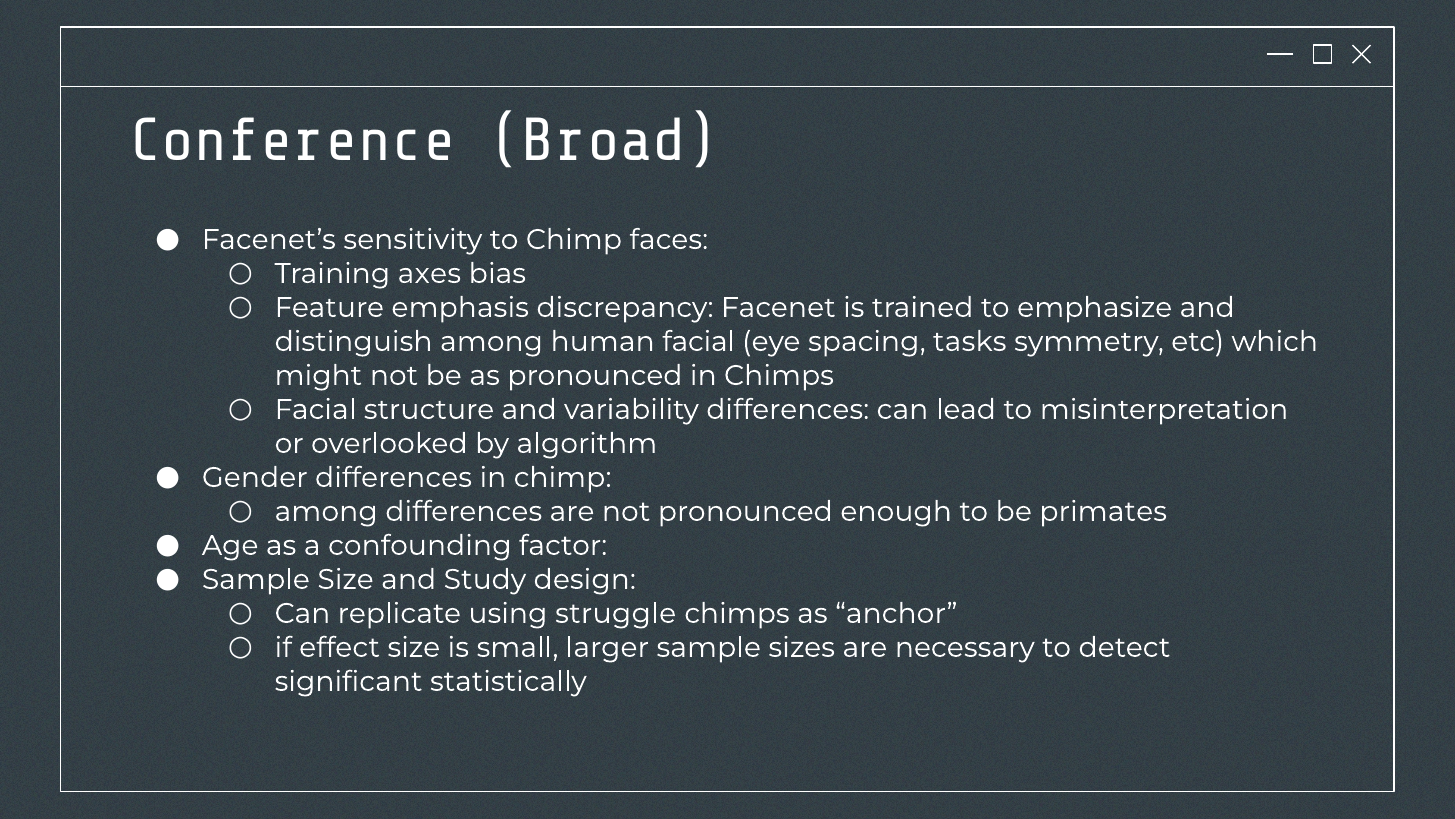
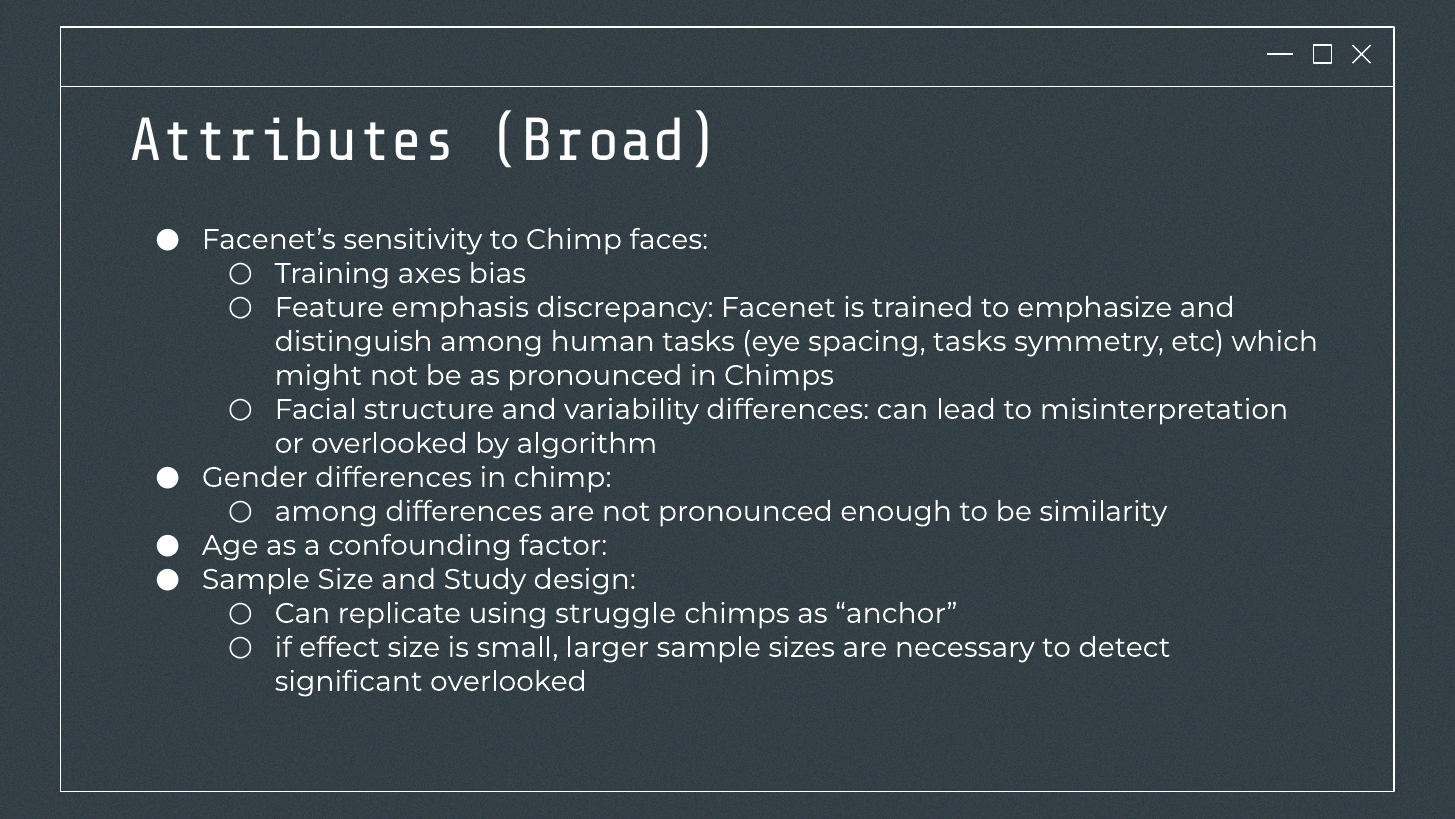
Conference: Conference -> Attributes (293, 141)
human facial: facial -> tasks (698, 341)
primates: primates -> similarity (1103, 511)
significant statistically: statistically -> overlooked (508, 681)
